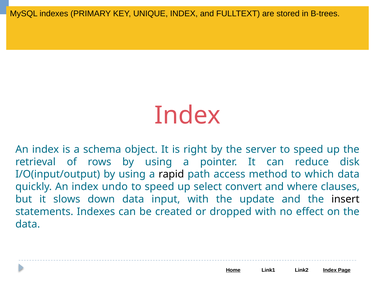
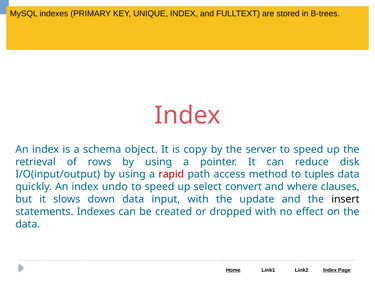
right: right -> copy (195, 149)
rapid colour: black -> red (171, 174)
which: which -> tuples (319, 174)
